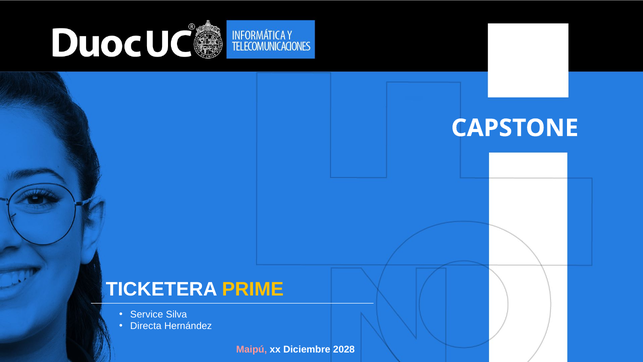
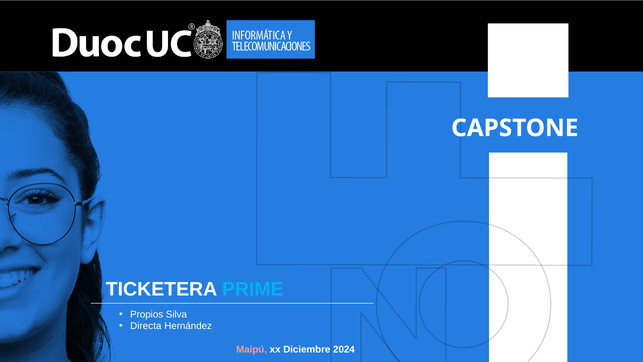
PRIME colour: yellow -> light blue (253, 289)
Service: Service -> Propios (147, 314)
2028: 2028 -> 2024 (344, 349)
